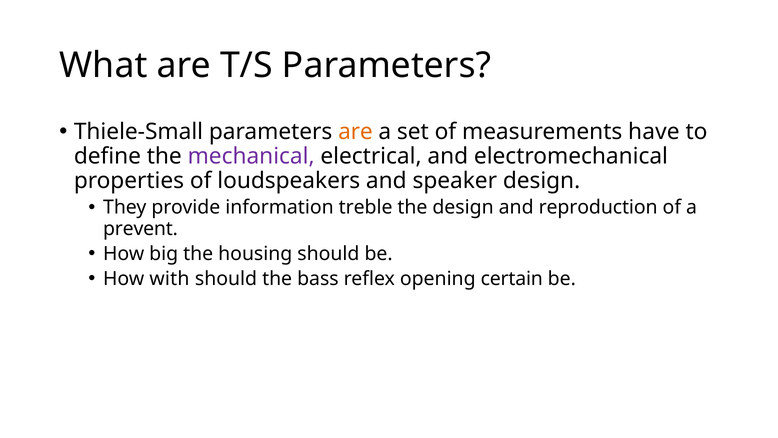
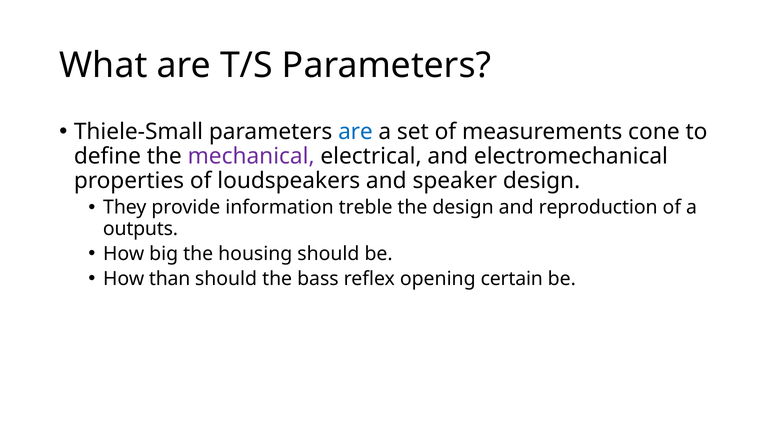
are colour: orange -> blue (355, 132)
have: have -> cone (654, 132)
prevent: prevent -> outputs (140, 228)
with: with -> than (170, 278)
